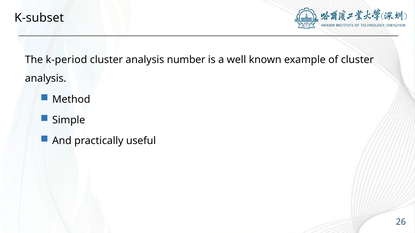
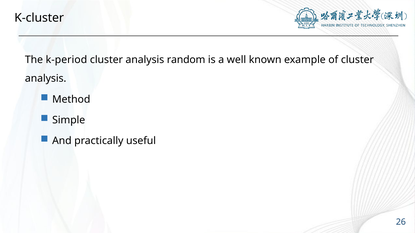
K-subset: K-subset -> K-cluster (39, 18)
number: number -> random (186, 60)
